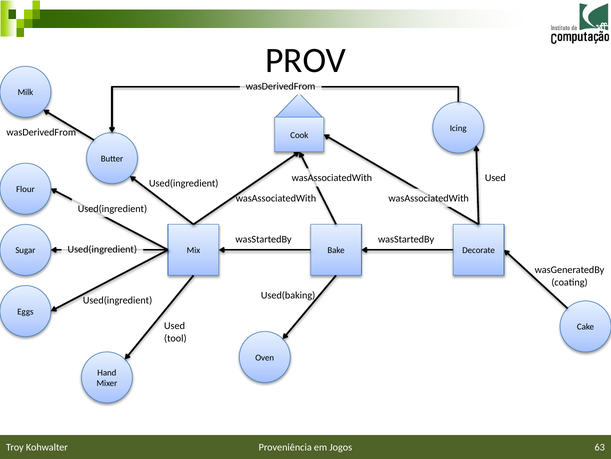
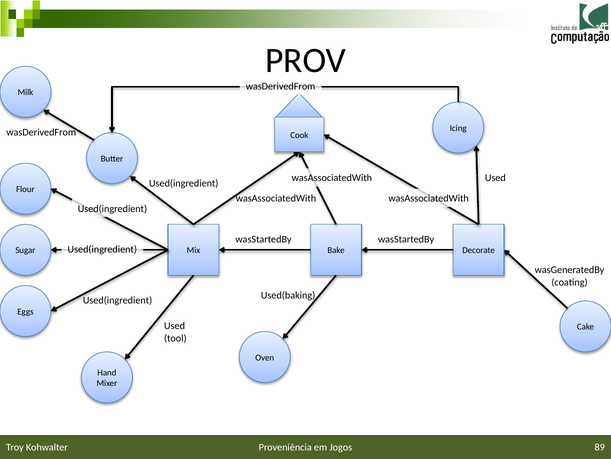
63: 63 -> 89 (600, 447)
